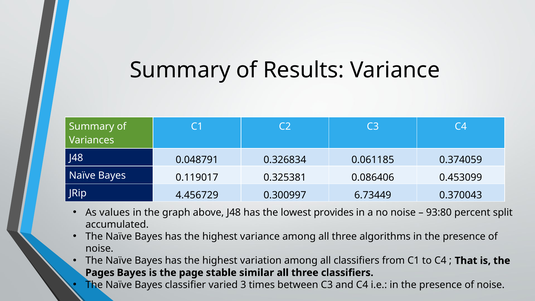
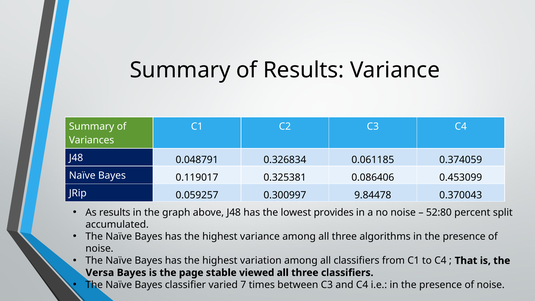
4.456729: 4.456729 -> 0.059257 (197, 195)
6.73449: 6.73449 -> 9.84478 (373, 195)
As values: values -> results (115, 212)
93:80: 93:80 -> 52:80 (439, 212)
Pages: Pages -> Versa (100, 273)
similar: similar -> viewed (257, 273)
3: 3 -> 7 (243, 285)
